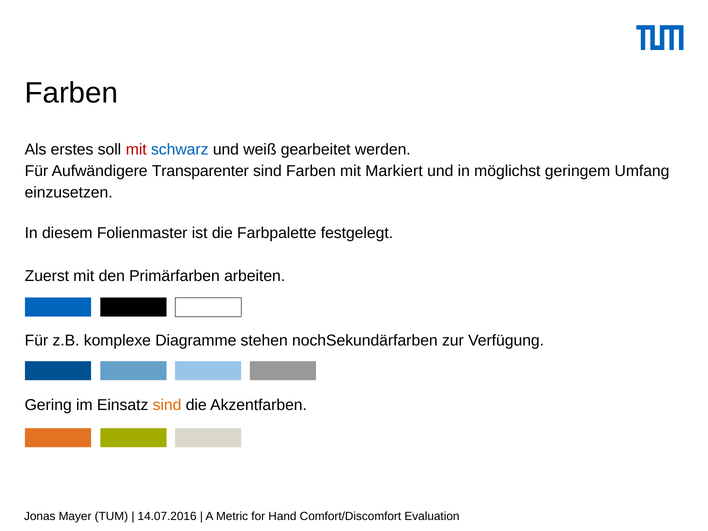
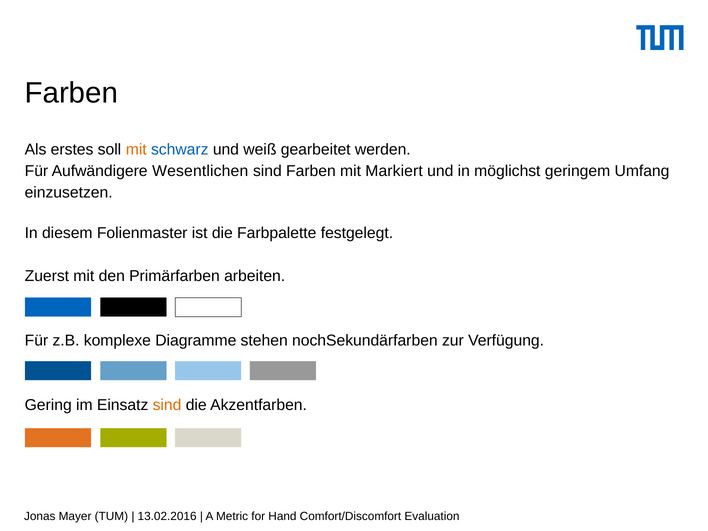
mit colour: red -> orange (136, 150)
Transparenter: Transparenter -> Wesentlichen (200, 171)
14.07.2016: 14.07.2016 -> 13.02.2016 (167, 516)
